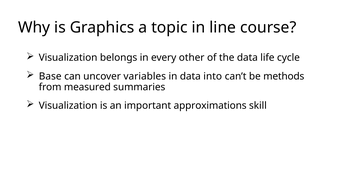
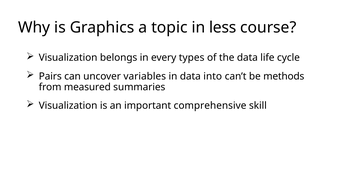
line: line -> less (223, 27)
other: other -> types (192, 58)
Base: Base -> Pairs (50, 76)
approximations: approximations -> comprehensive (210, 106)
